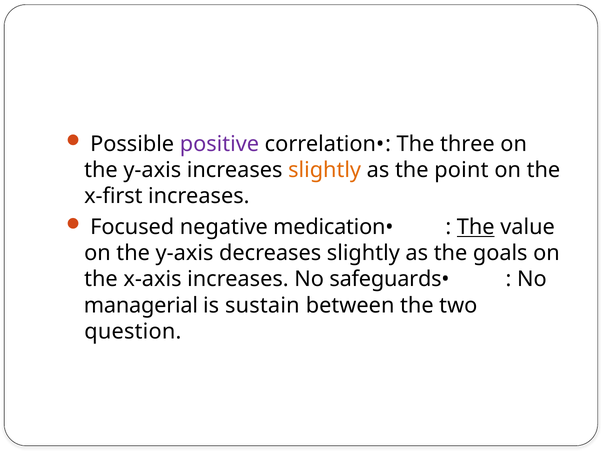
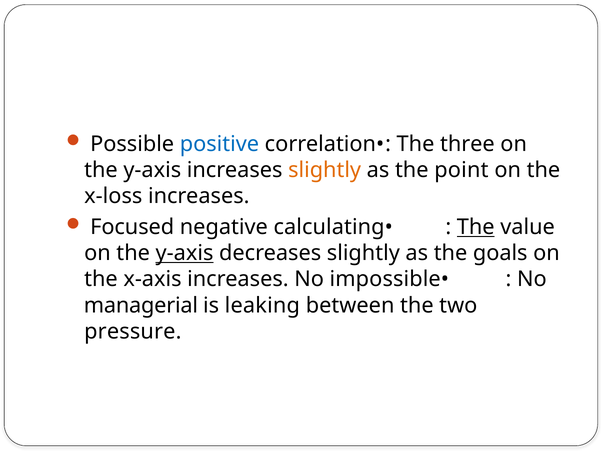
positive colour: purple -> blue (219, 144)
x-first: x-first -> x-loss (113, 196)
medication•: medication• -> calculating• (333, 227)
y-axis underline: none -> present (185, 253)
safeguards•: safeguards• -> impossible• (389, 279)
sustain: sustain -> leaking (262, 305)
question: question -> pressure (133, 331)
